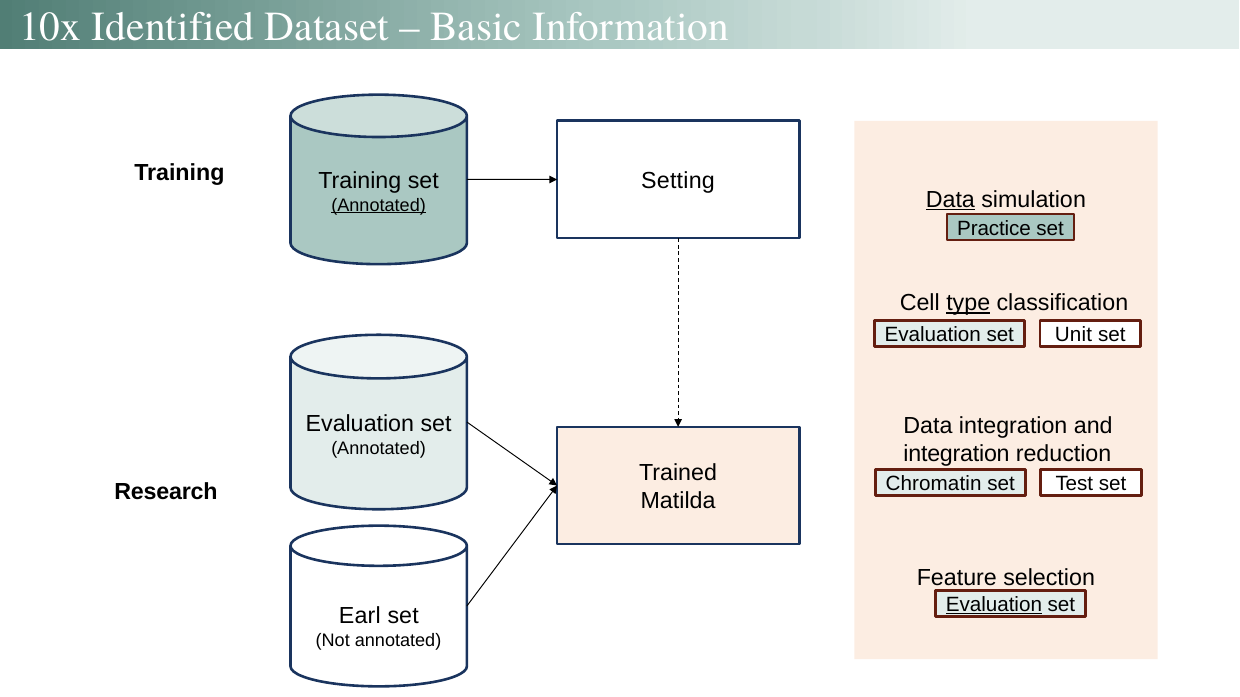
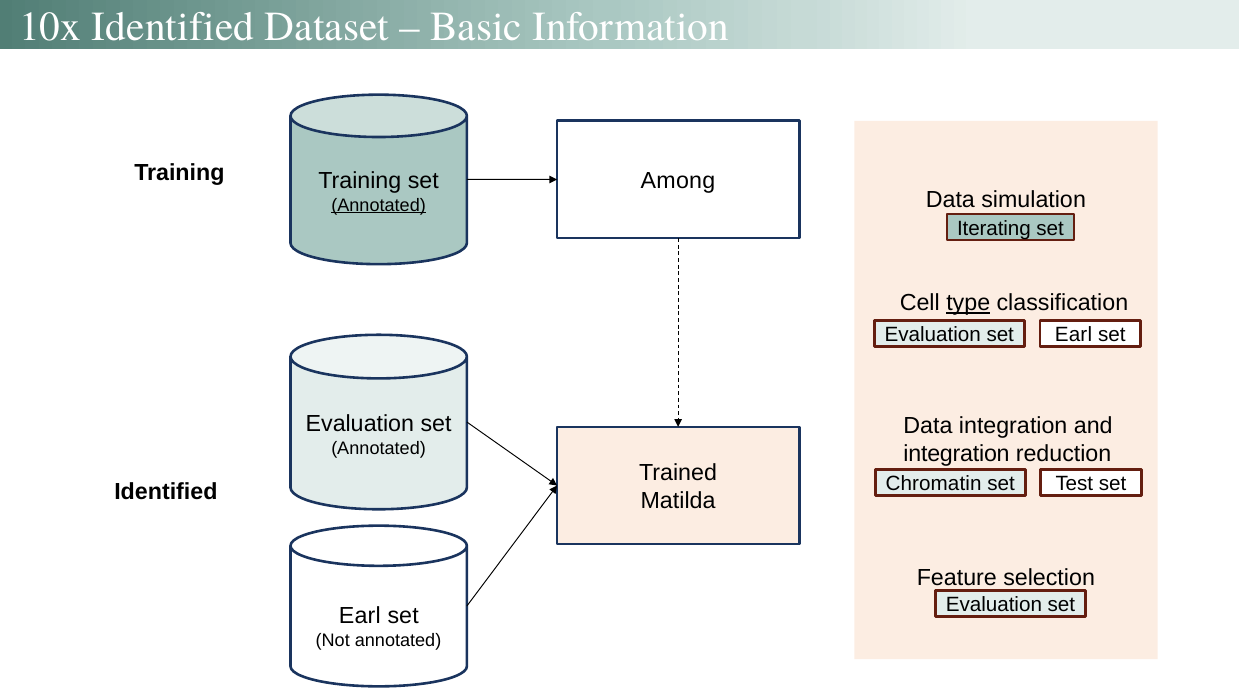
Setting: Setting -> Among (678, 181)
Data underline: present -> none (950, 200)
Practice: Practice -> Iterating (994, 229)
set Unit: Unit -> Earl (1073, 335)
Research: Research -> Identified (166, 492)
Evaluation underline: present -> none (994, 605)
